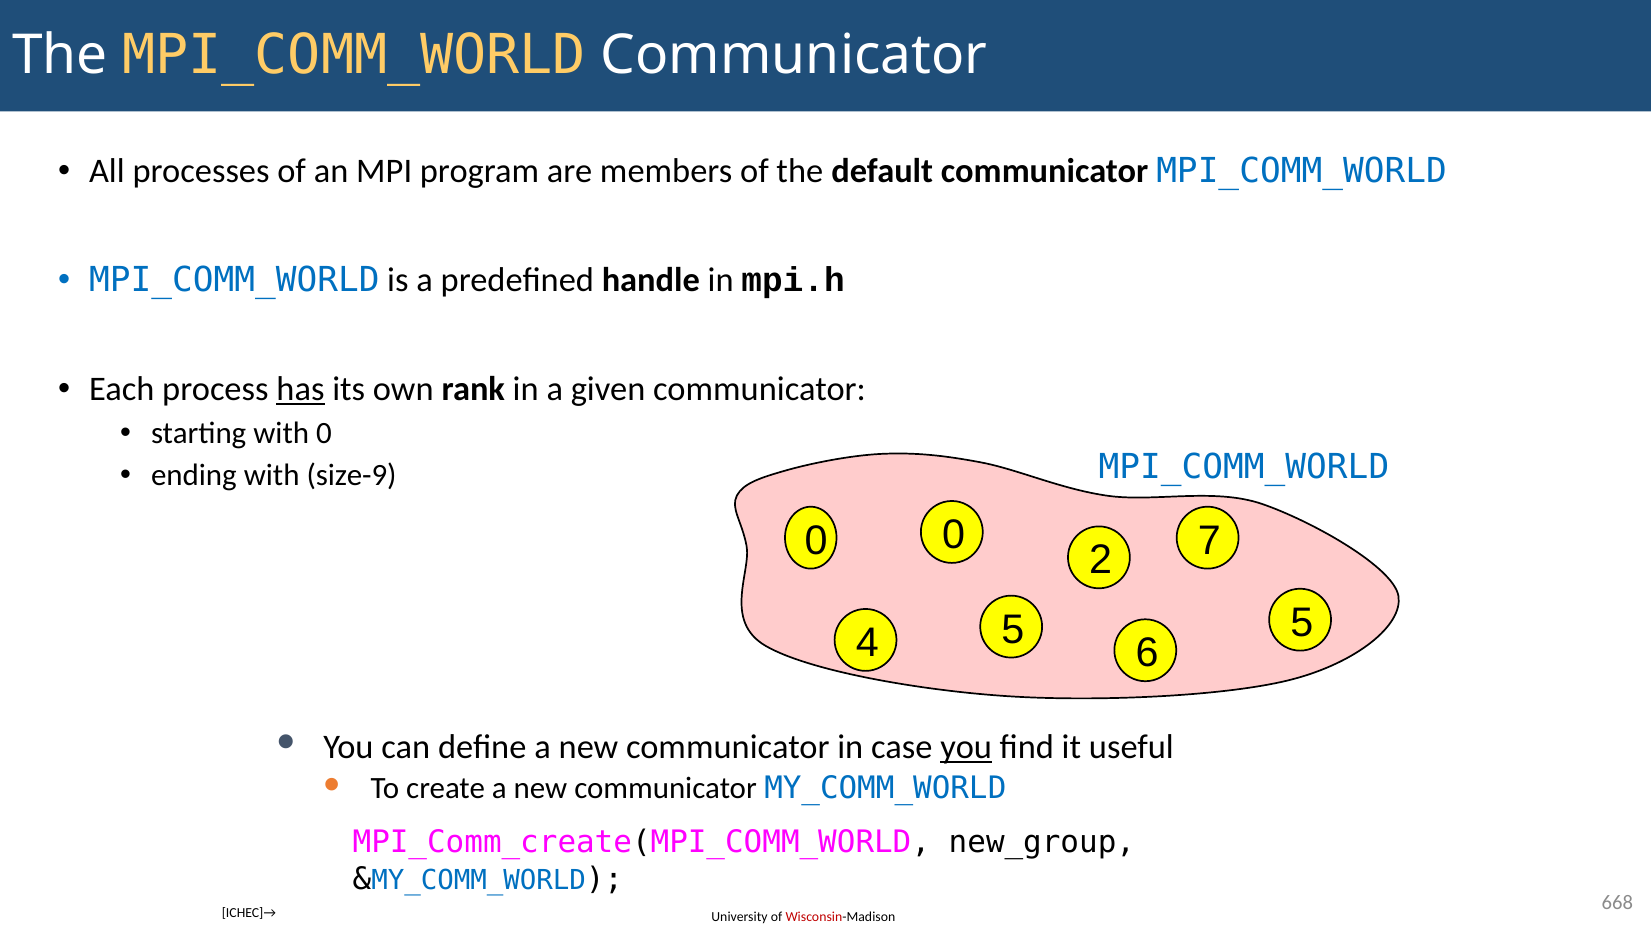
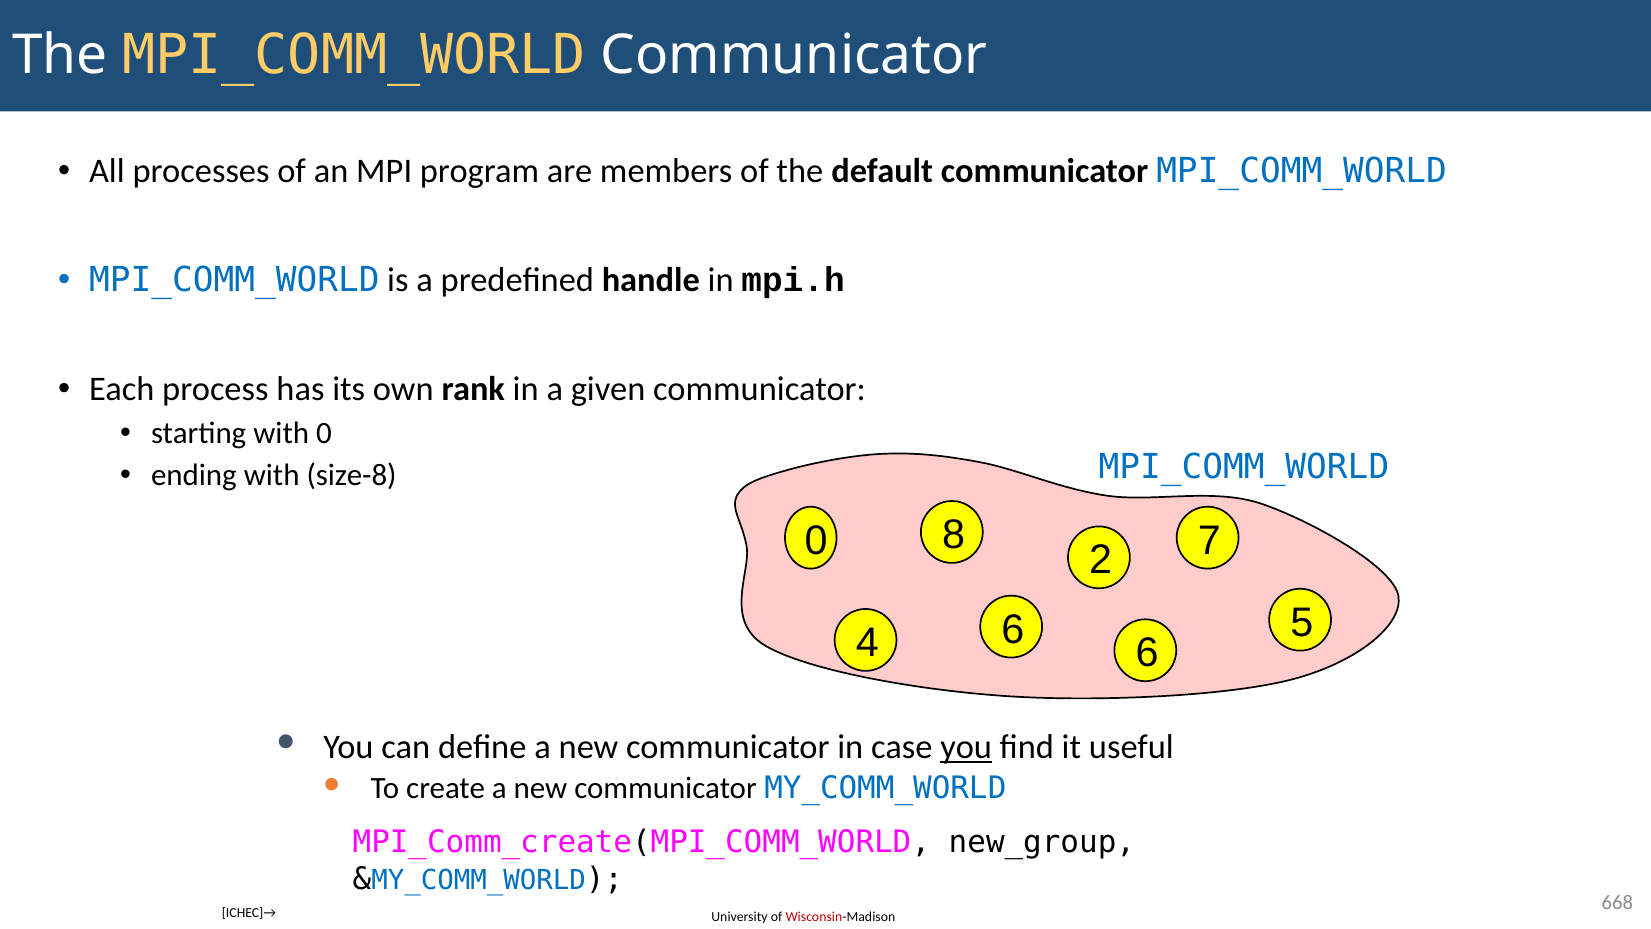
has underline: present -> none (300, 389)
size-9: size-9 -> size-8 (352, 475)
0 0: 0 -> 8 (954, 535)
4 5: 5 -> 6 (1013, 629)
